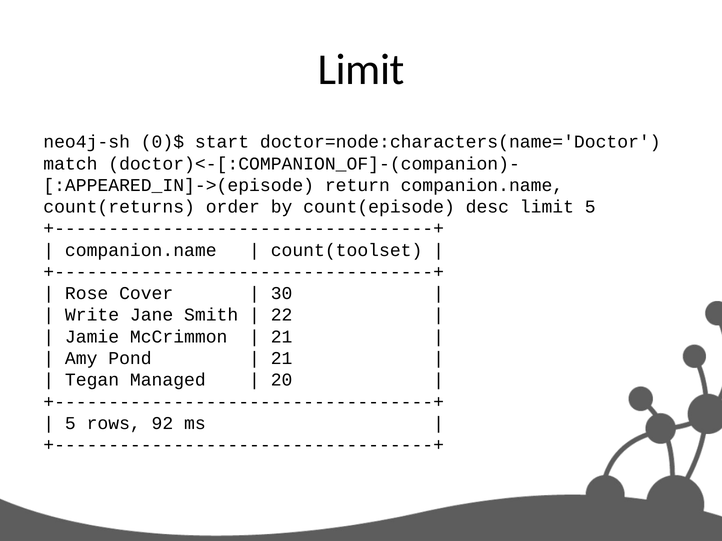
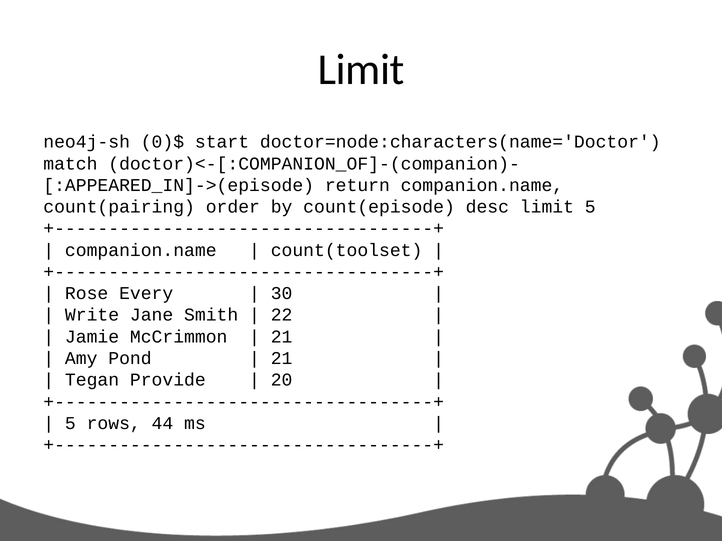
count(returns: count(returns -> count(pairing (119, 207)
Cover: Cover -> Every (146, 294)
Managed: Managed -> Provide (168, 380)
92: 92 -> 44 (162, 424)
